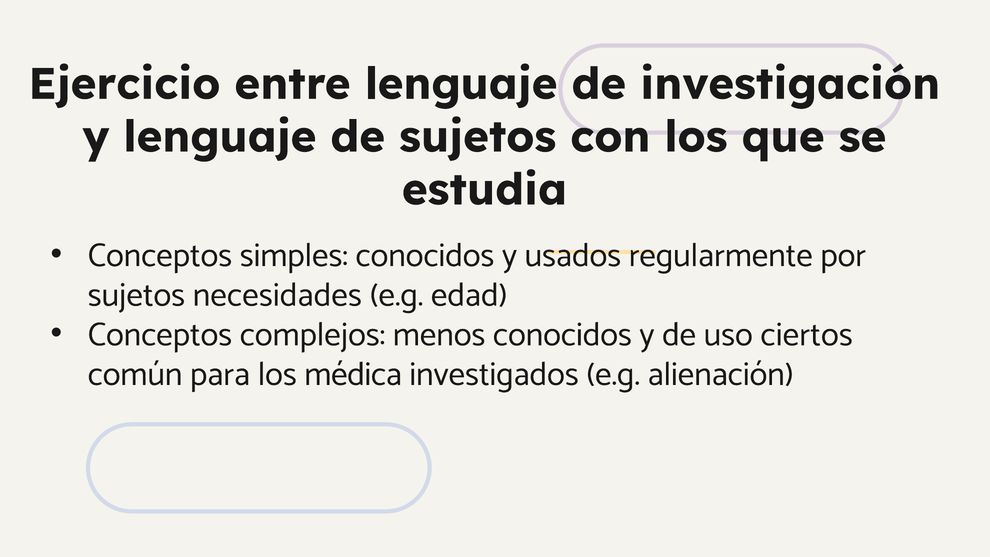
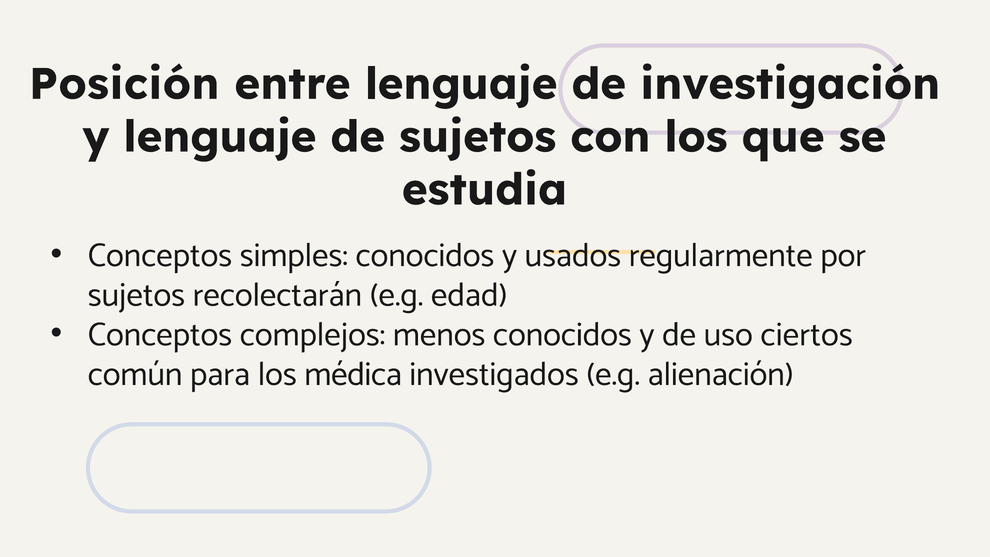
Ejercicio: Ejercicio -> Posición (124, 84)
necesidades: necesidades -> recolectarán (277, 295)
